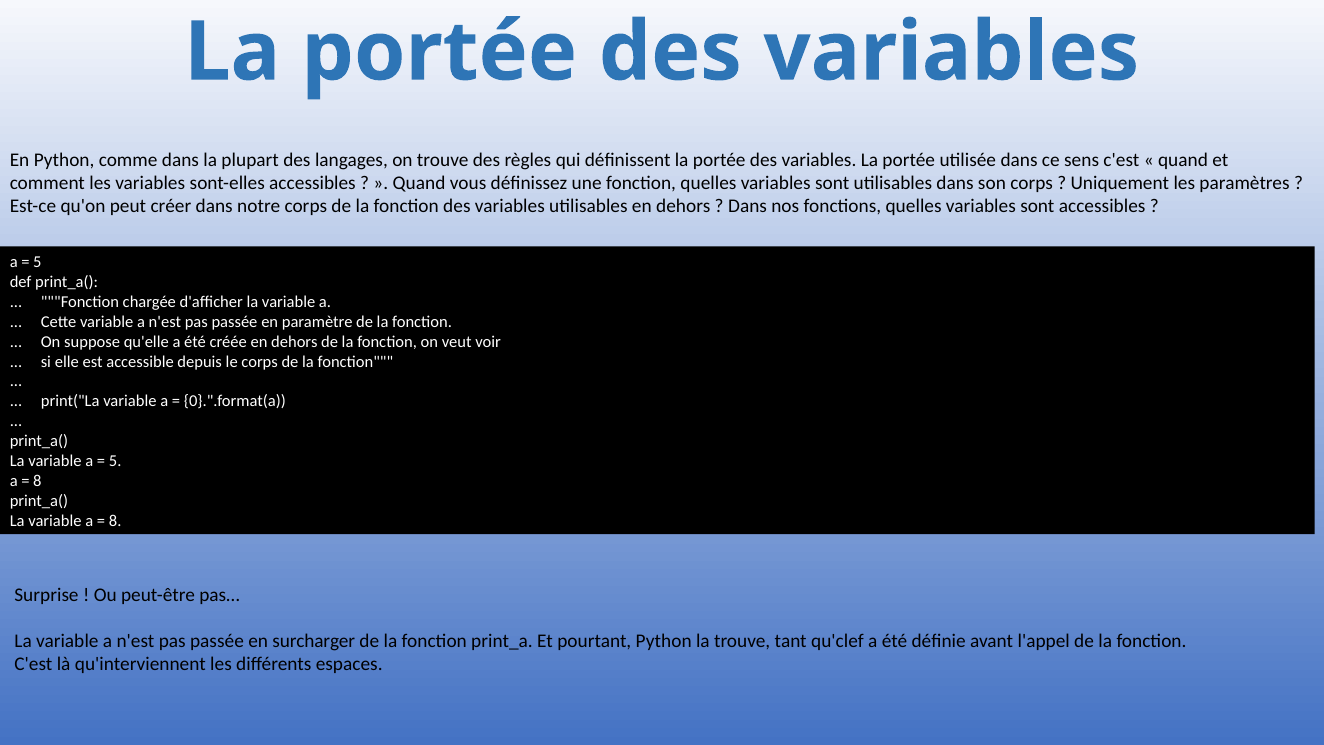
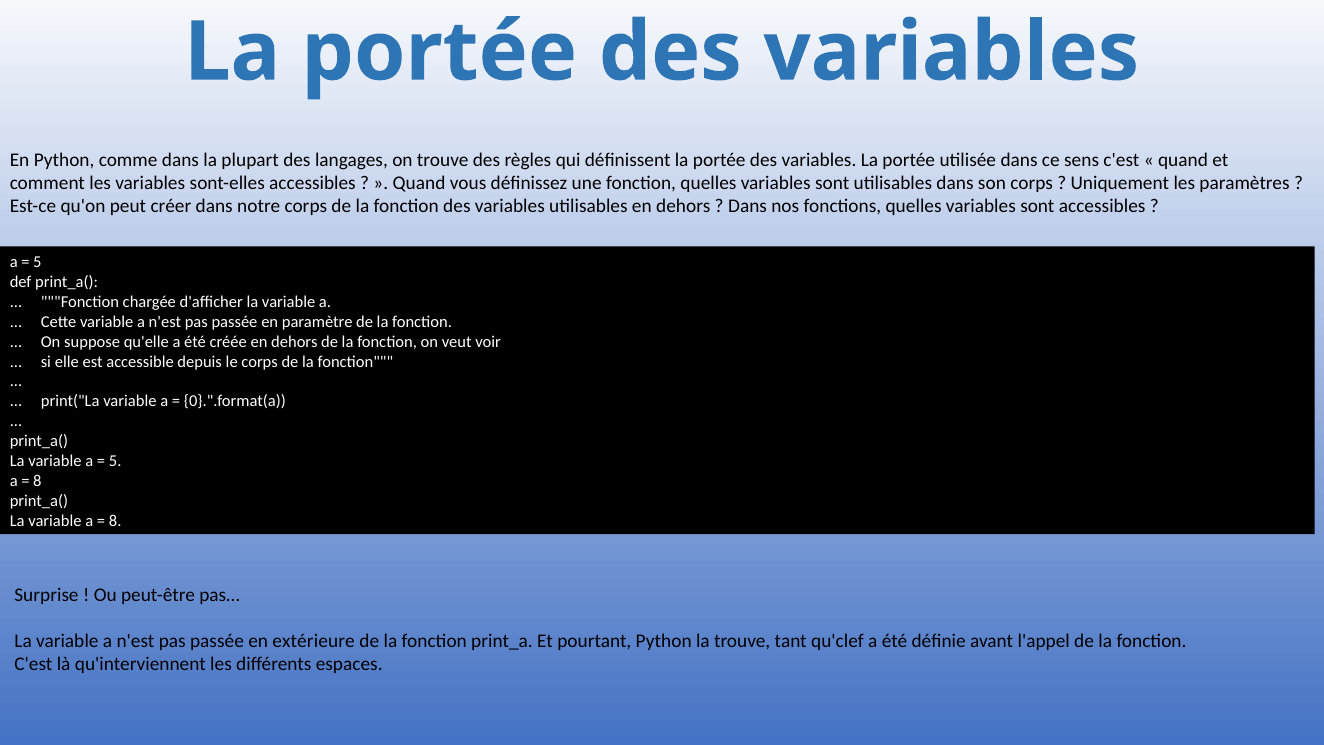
surcharger: surcharger -> extérieure (314, 641)
